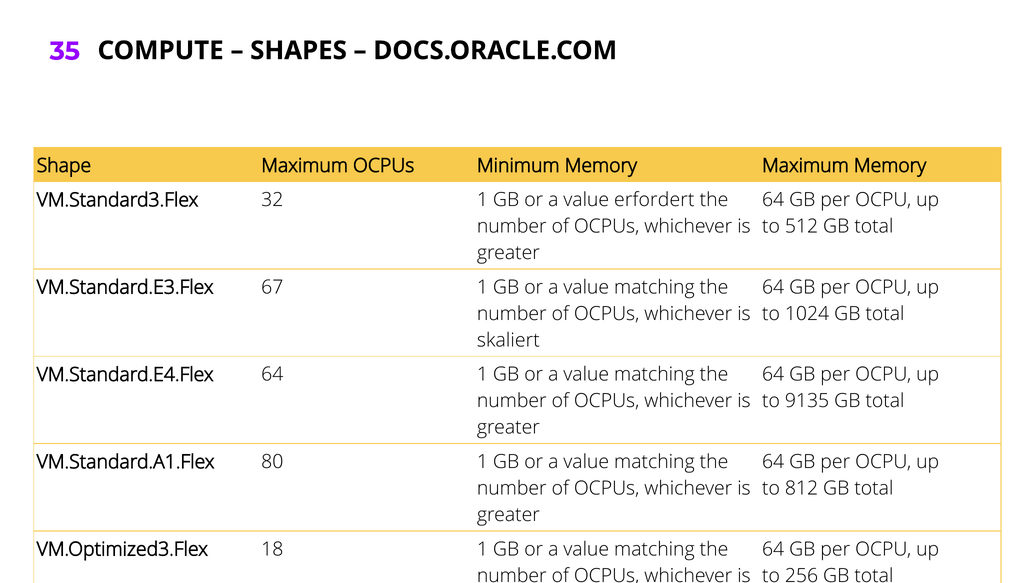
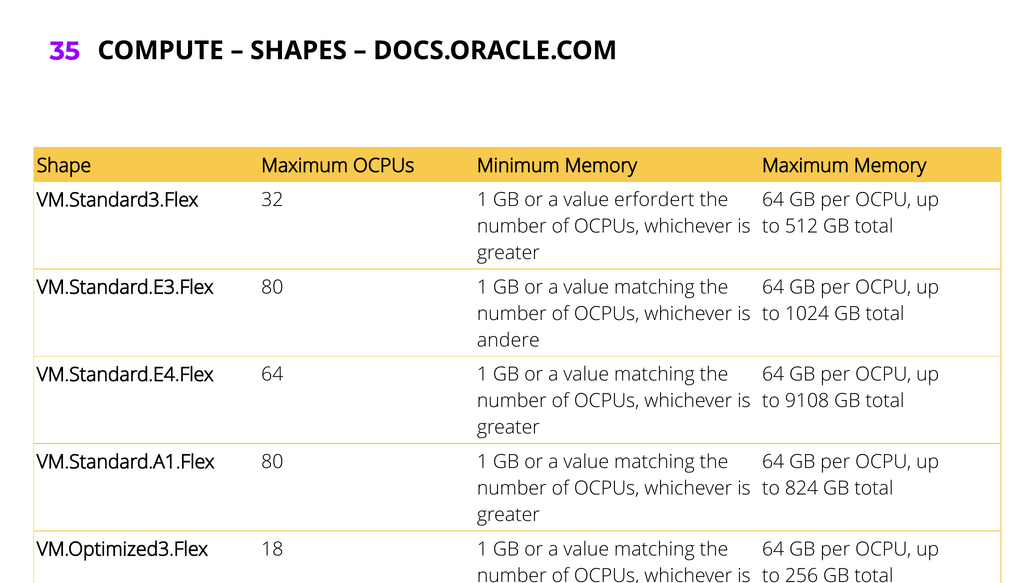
VM.Standard.E3.Flex 67: 67 -> 80 (272, 287)
skaliert: skaliert -> andere (508, 340)
9135: 9135 -> 9108 (807, 401)
812: 812 -> 824 (802, 488)
